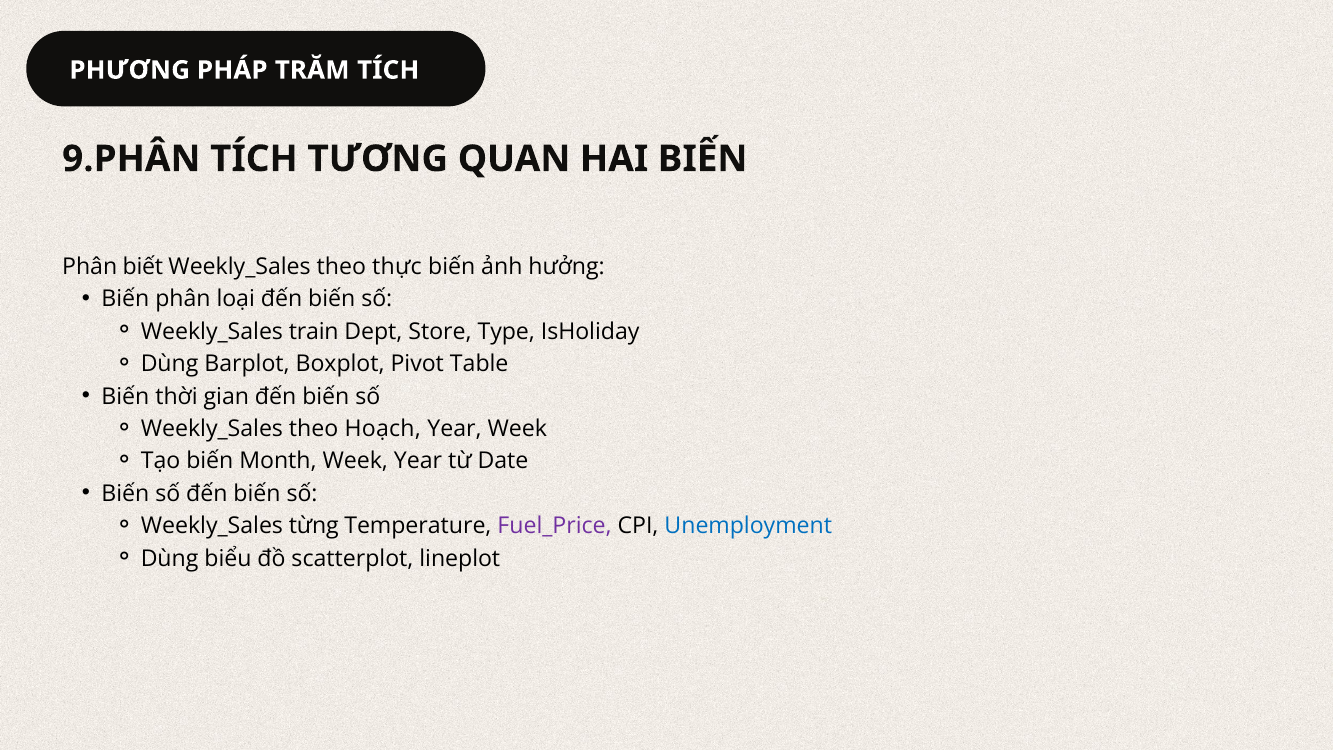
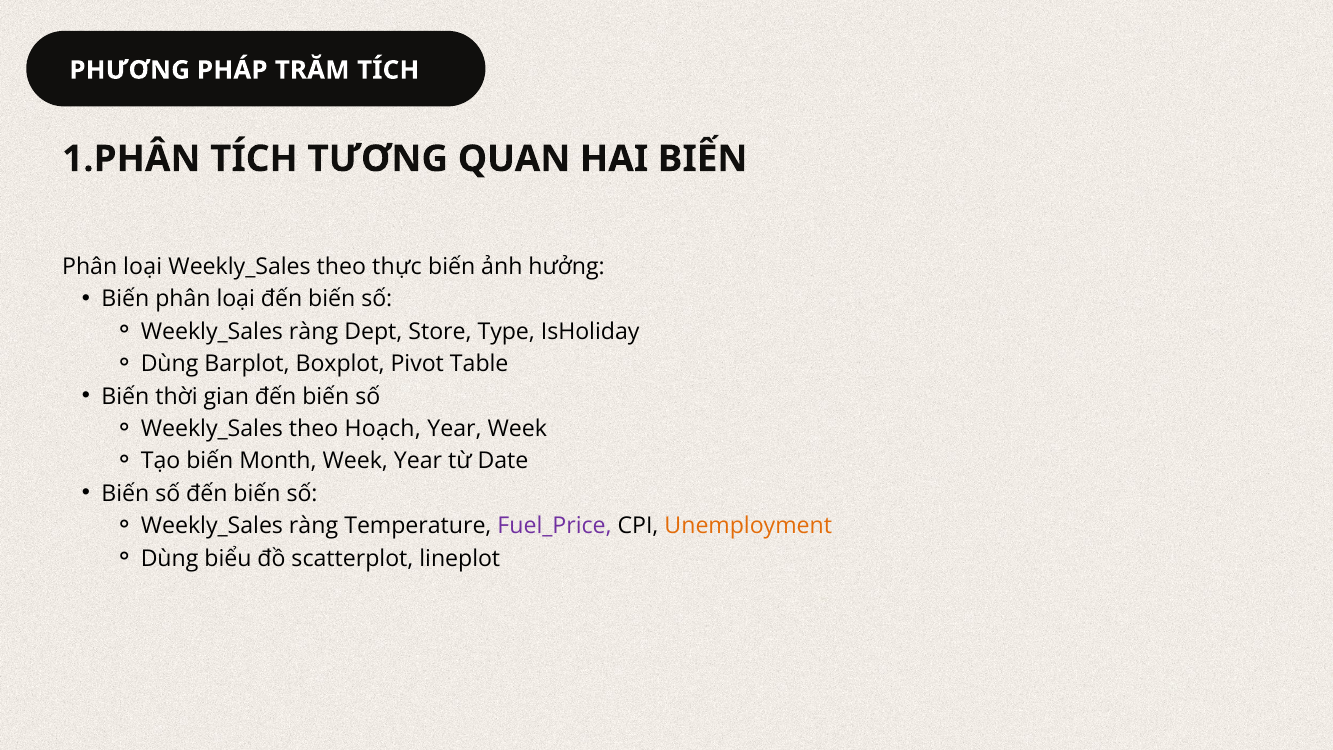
9.PHÂN: 9.PHÂN -> 1.PHÂN (131, 159)
biết: biết -> loại (143, 267)
train: train -> ràng (314, 332)
từng: từng -> ràng (314, 526)
Unemployment colour: blue -> orange (748, 526)
